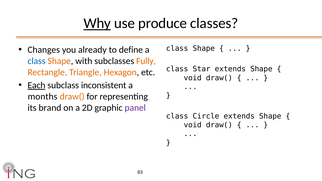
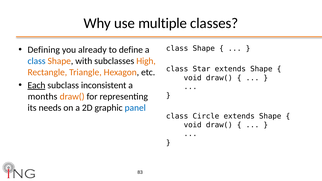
Why underline: present -> none (97, 23)
produce: produce -> multiple (163, 23)
Changes: Changes -> Defining (44, 50)
Fully: Fully -> High (146, 61)
brand: brand -> needs (50, 108)
panel colour: purple -> blue (135, 108)
